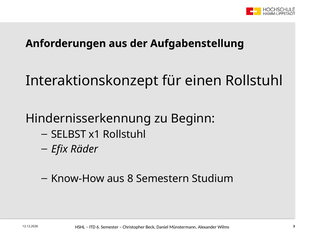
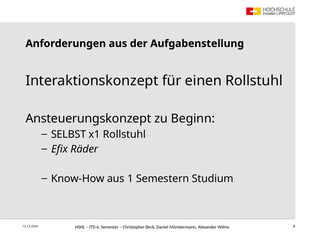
Hindernisserkennung: Hindernisserkennung -> Ansteuerungskonzept (88, 119)
8: 8 -> 1 (130, 179)
